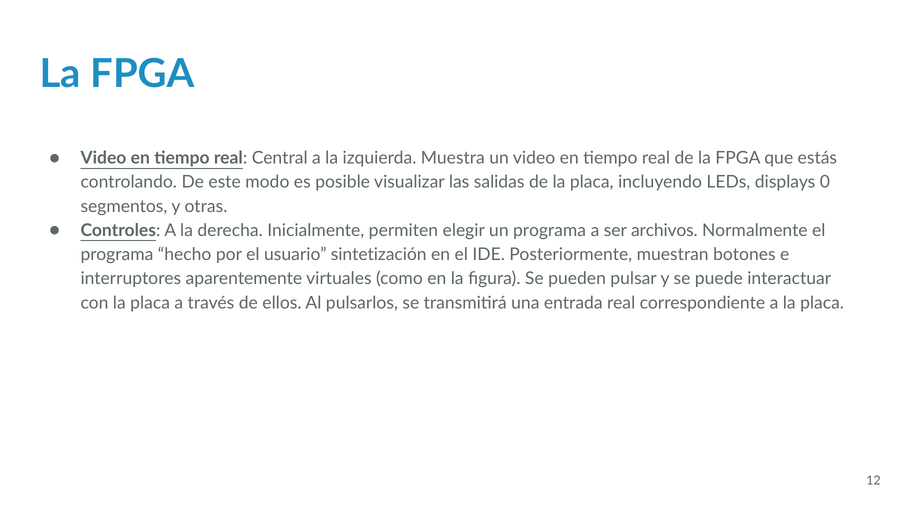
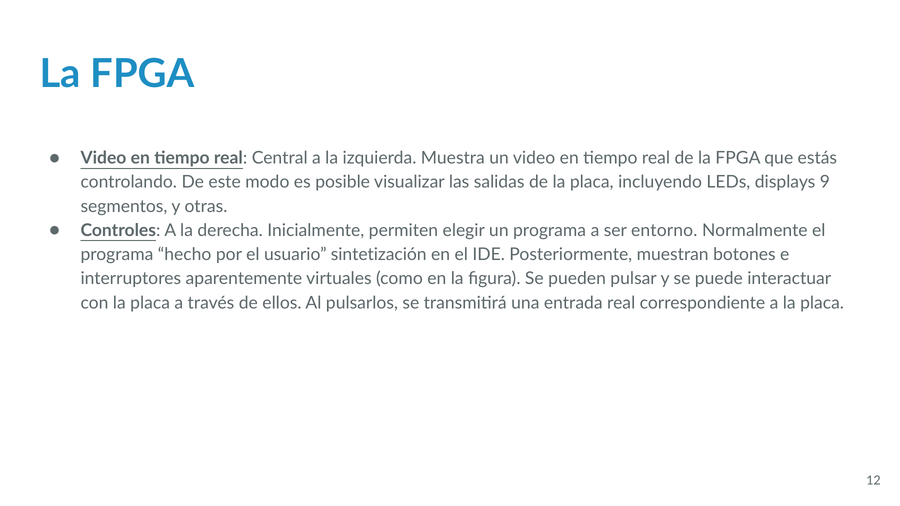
0: 0 -> 9 (825, 182)
archivos: archivos -> entorno (664, 231)
